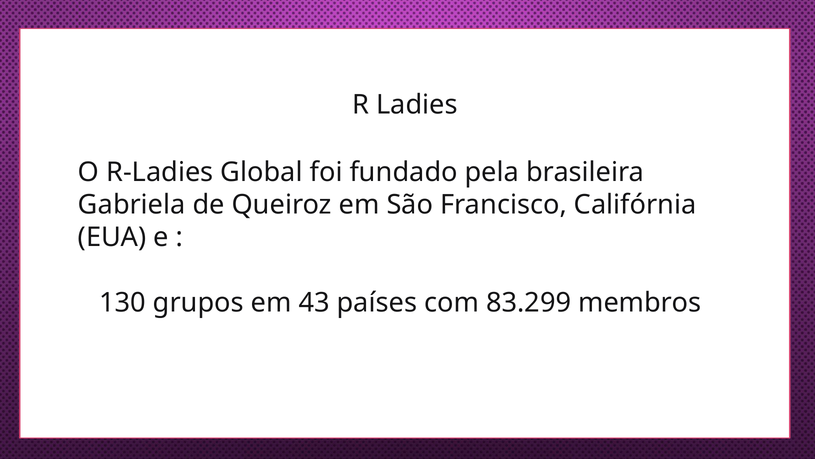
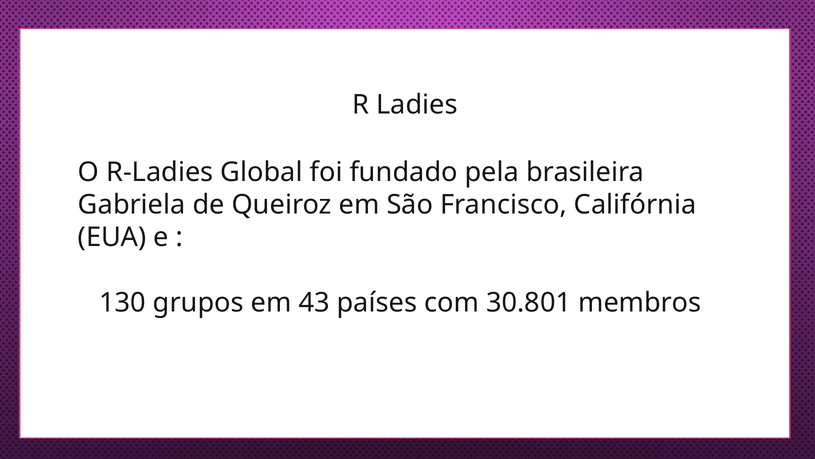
83.299: 83.299 -> 30.801 (529, 302)
